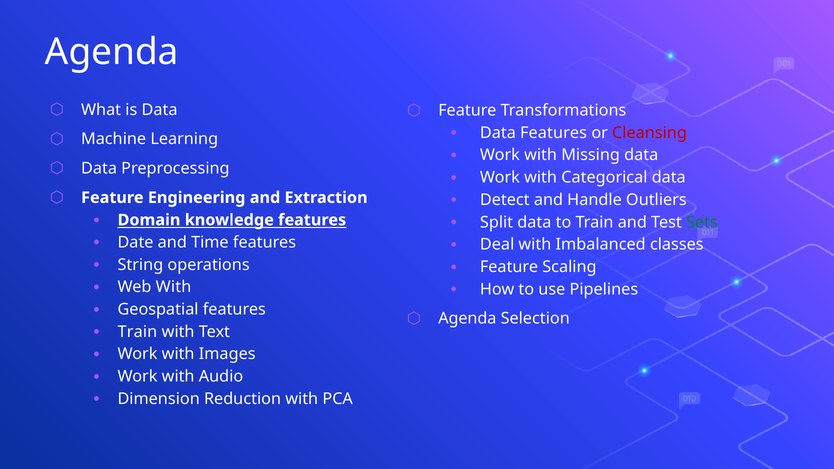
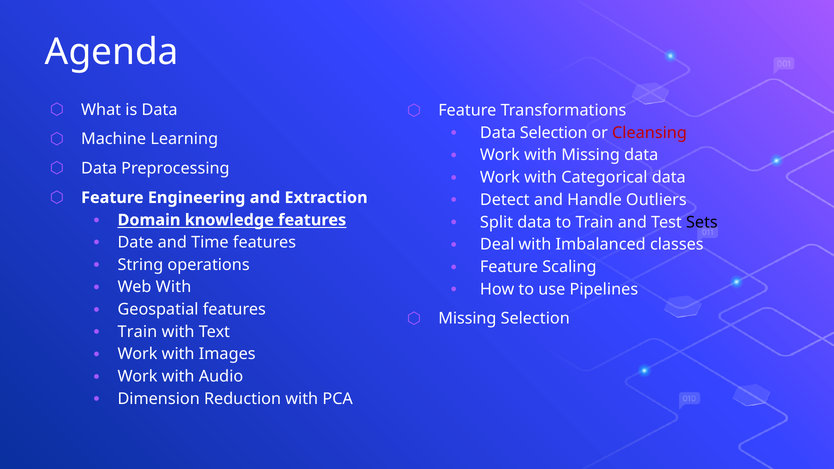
Data Features: Features -> Selection (554, 133)
Sets colour: green -> black (702, 222)
Agenda: Agenda -> Missing (467, 319)
